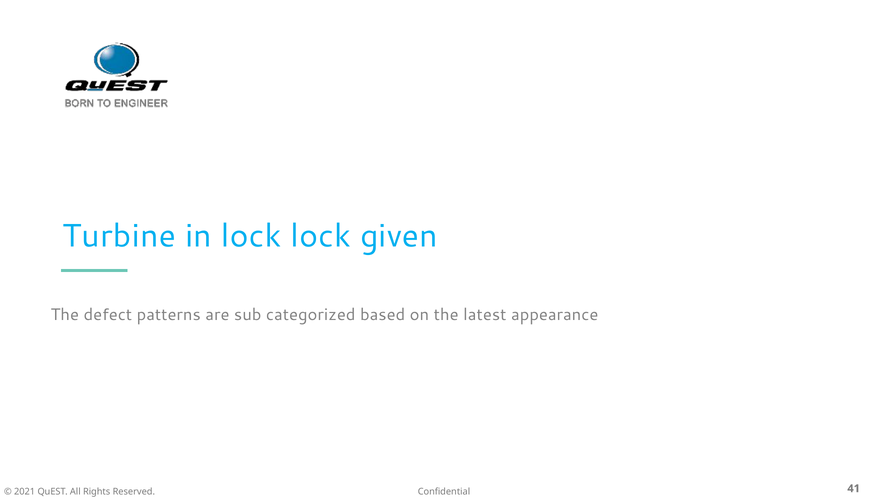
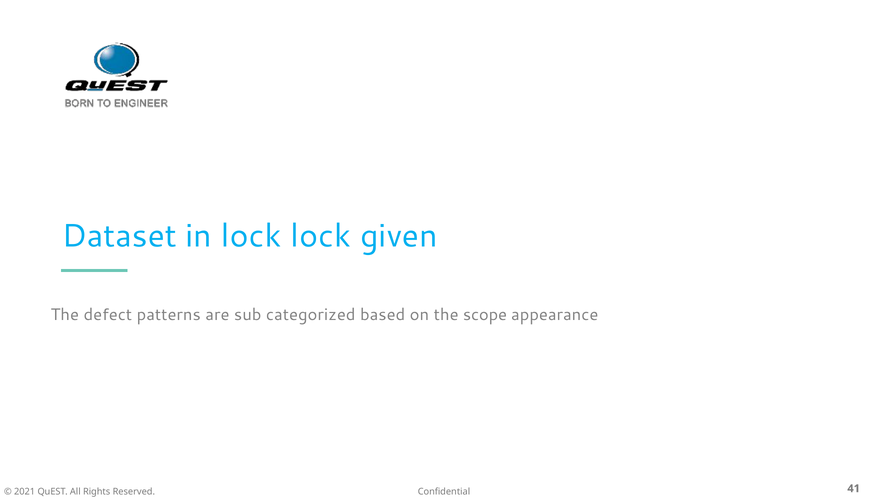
Turbine: Turbine -> Dataset (119, 236)
latest: latest -> scope (485, 315)
